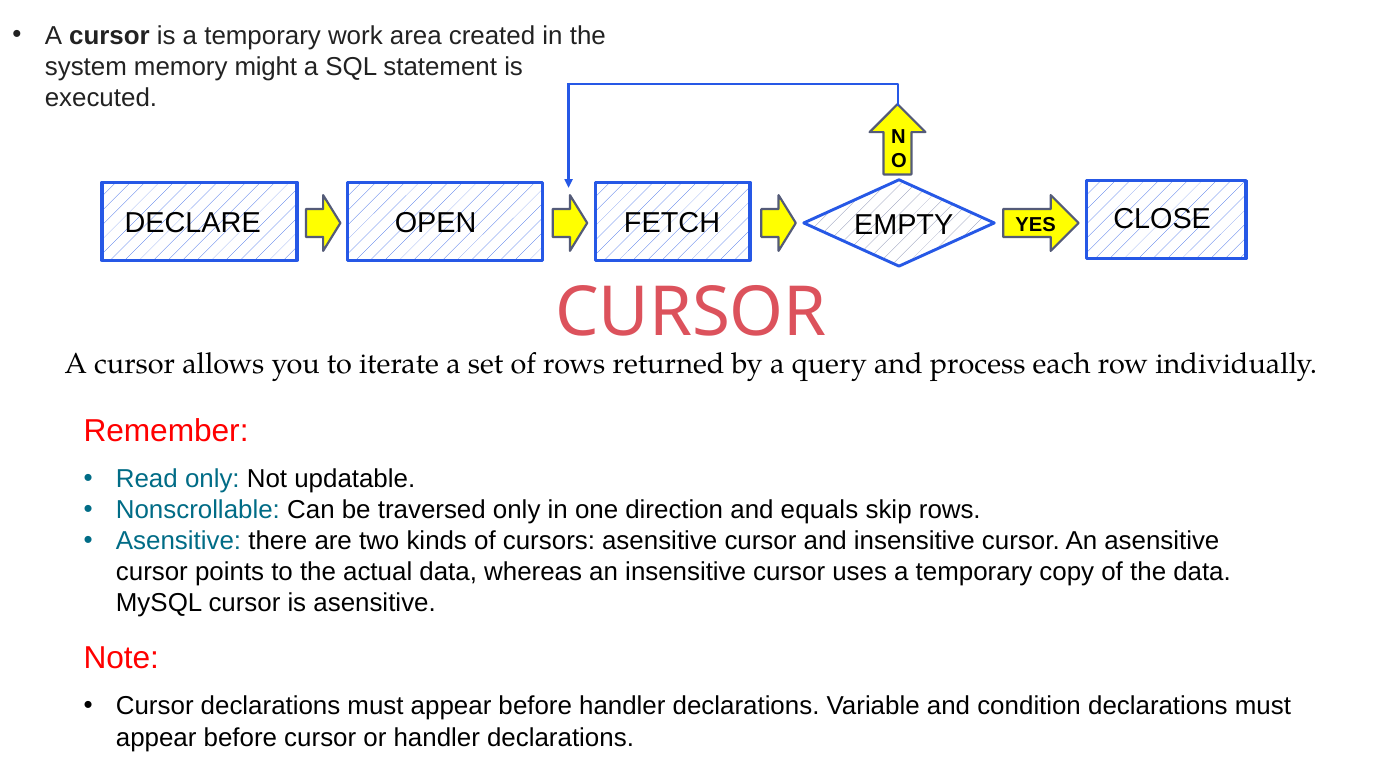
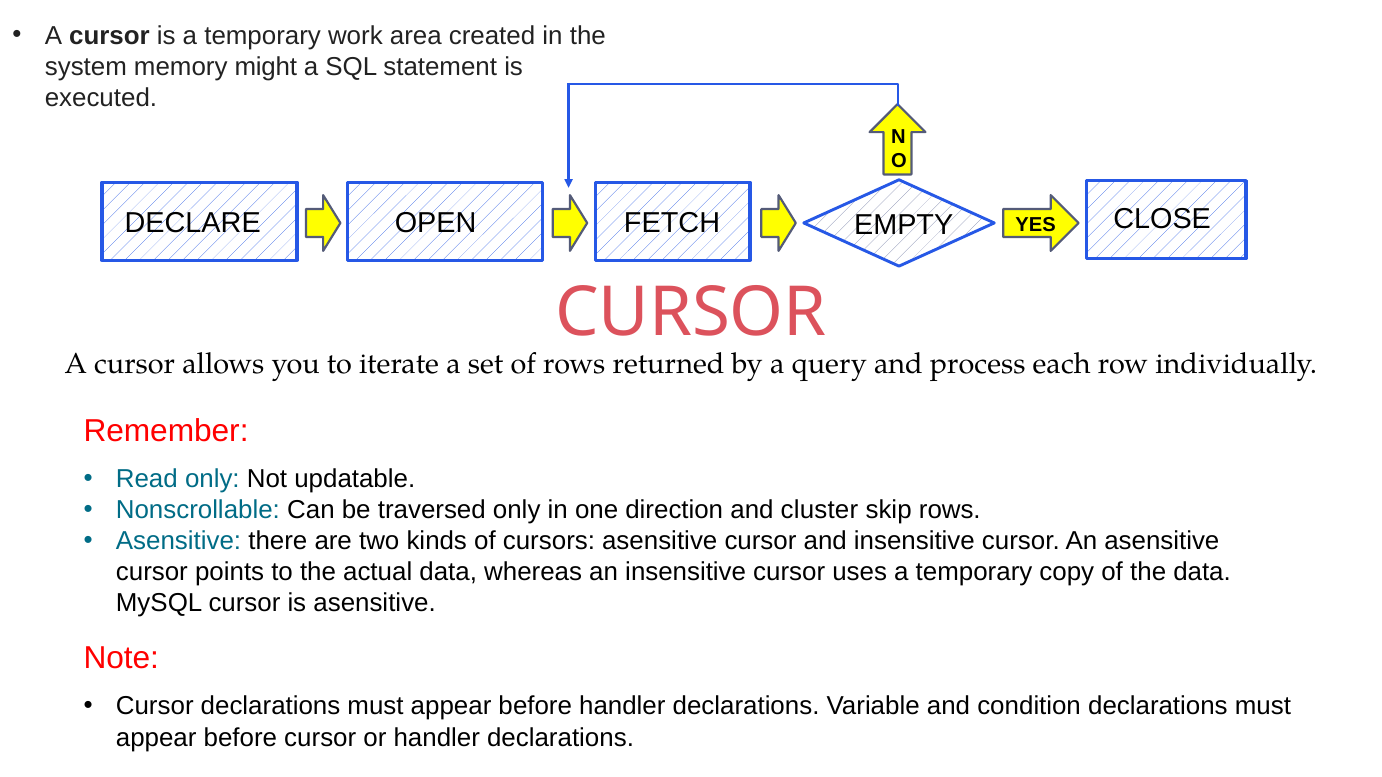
equals: equals -> cluster (819, 510)
